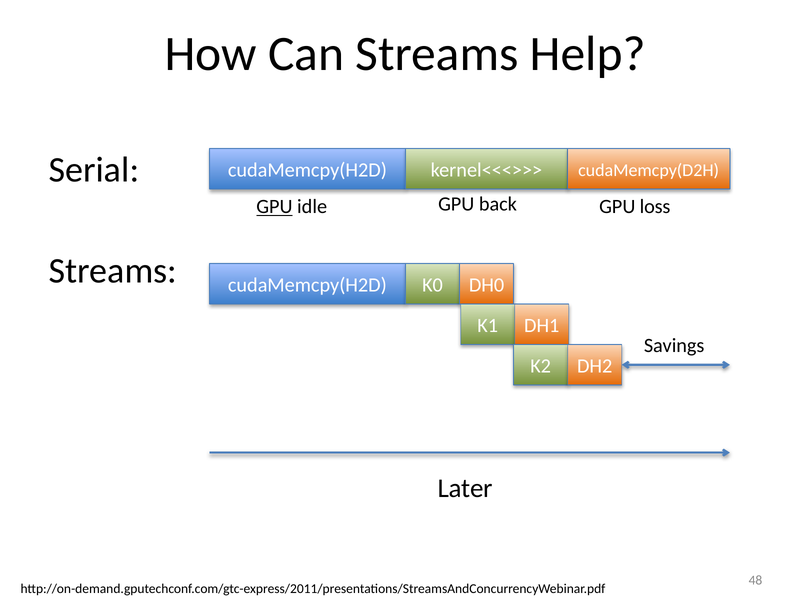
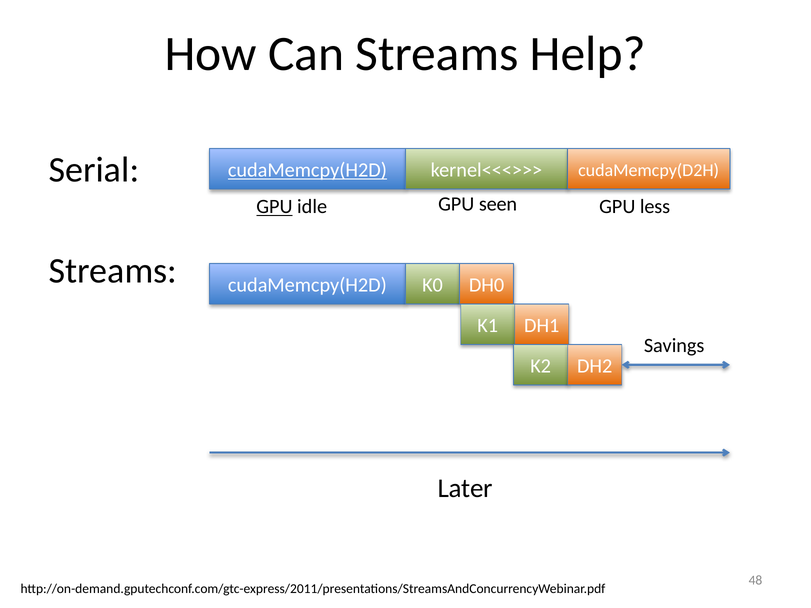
cudaMemcpy(H2D underline: none -> present (307, 170)
back: back -> seen (498, 204)
loss: loss -> less (655, 207)
